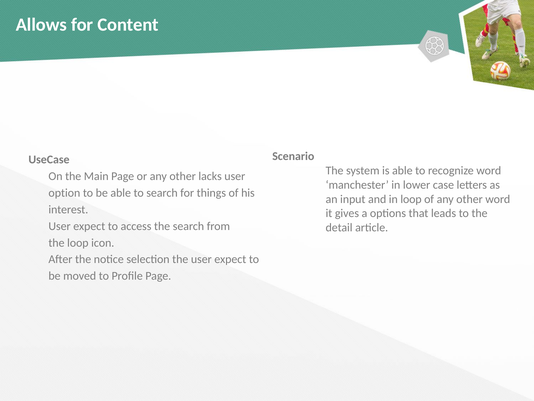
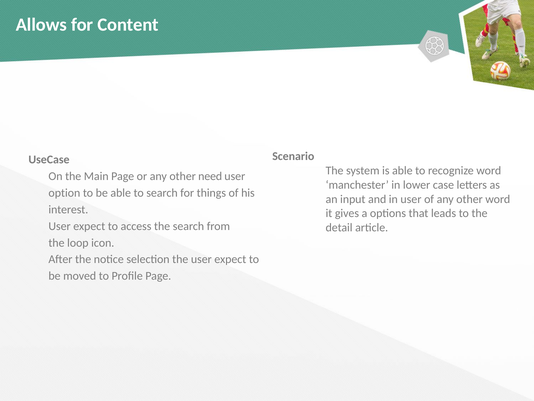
lacks: lacks -> need (210, 176)
in loop: loop -> user (411, 199)
